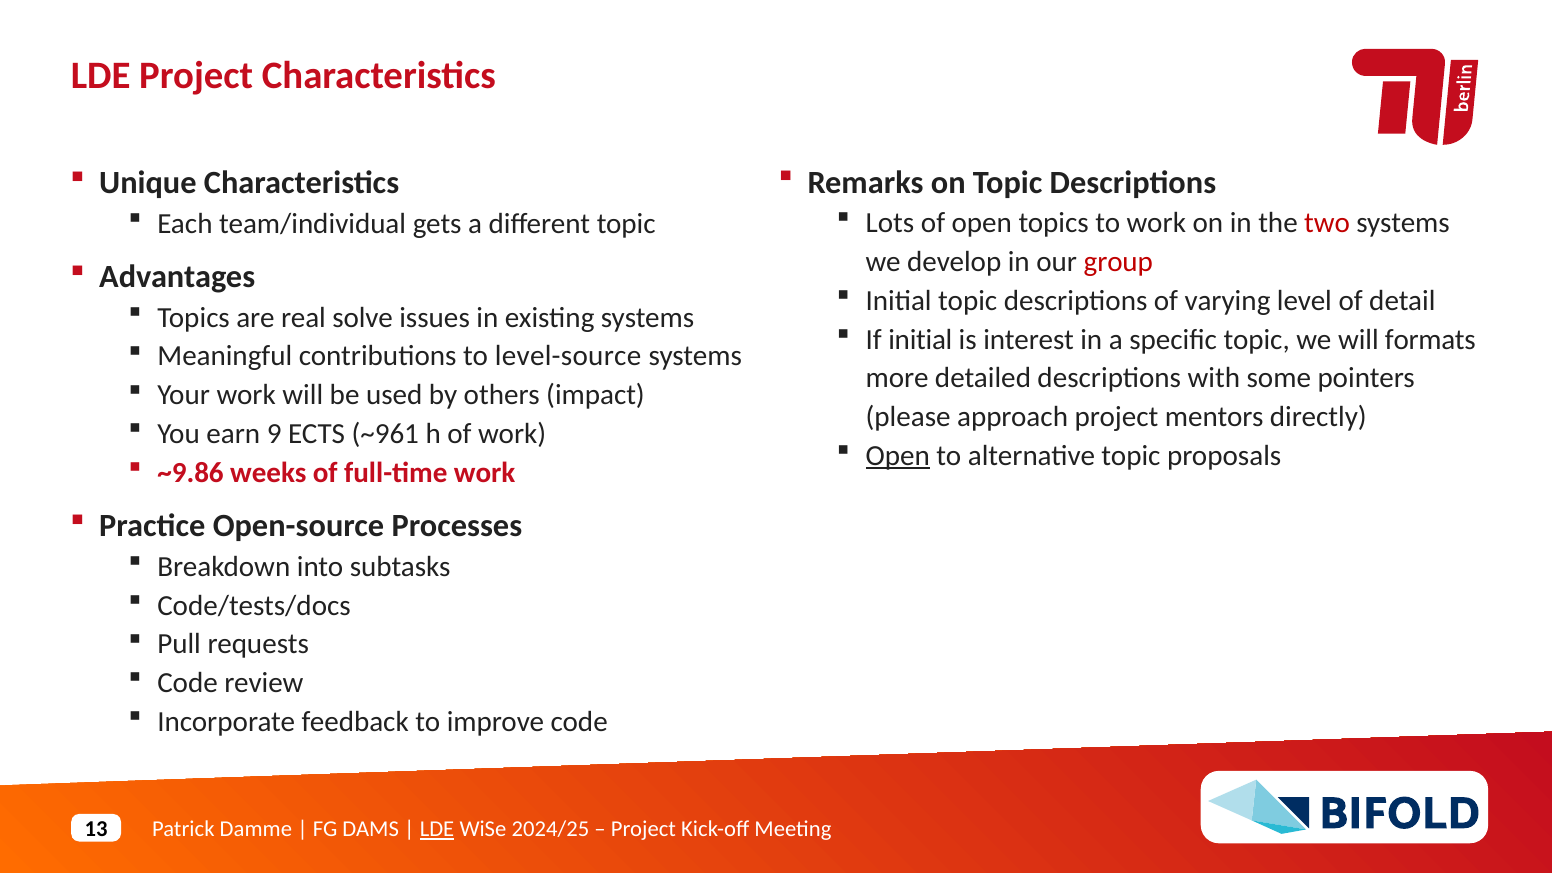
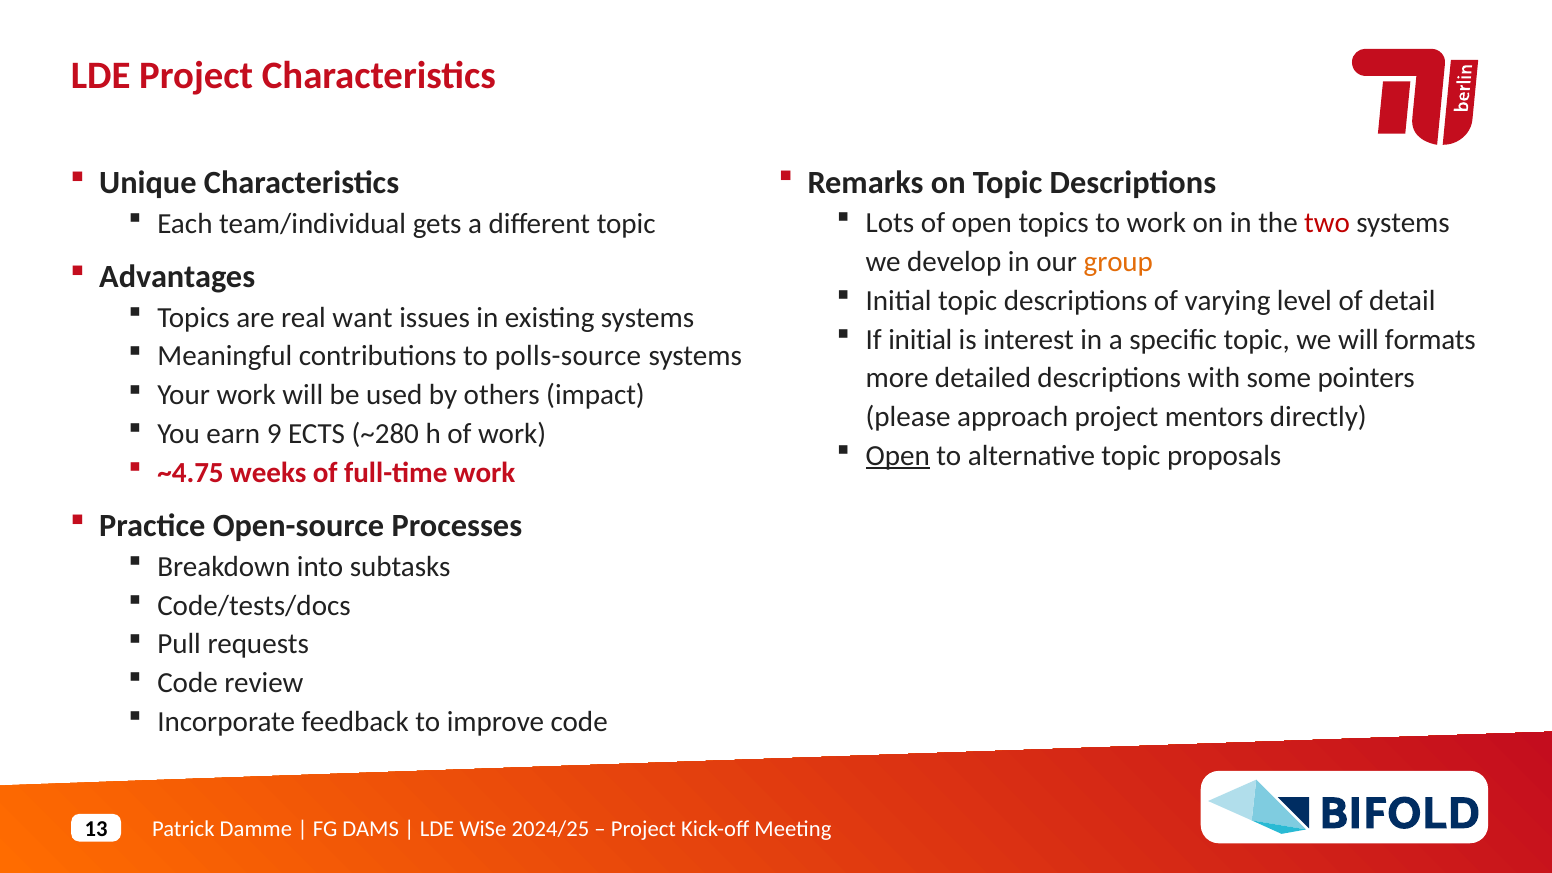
group colour: red -> orange (1118, 262)
solve: solve -> want (362, 318)
level-source: level-source -> polls-source (568, 356)
~961: ~961 -> ~280 (385, 434)
~9.86: ~9.86 -> ~4.75 (191, 473)
LDE underline: present -> none (437, 829)
